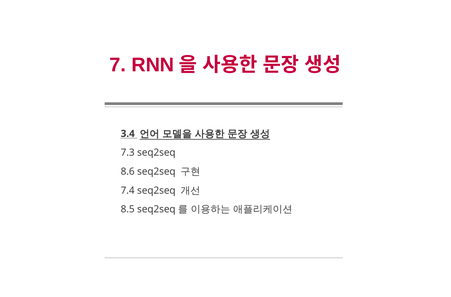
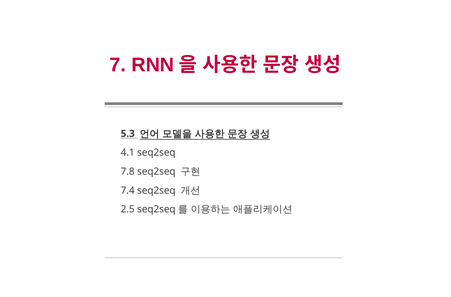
3.4: 3.4 -> 5.3 (128, 133)
7.3: 7.3 -> 4.1 (128, 152)
8.6: 8.6 -> 7.8 (128, 171)
8.5: 8.5 -> 2.5 (128, 209)
